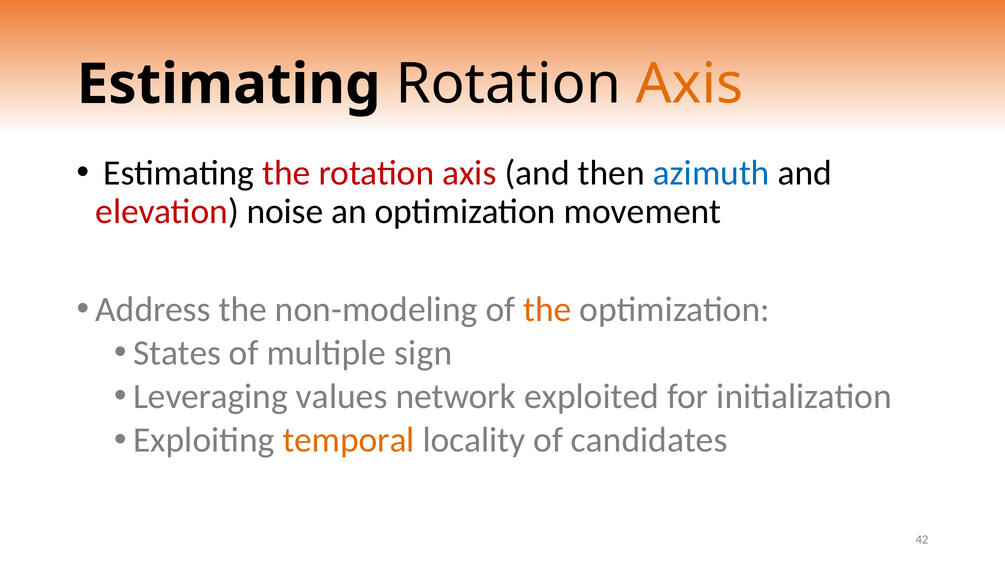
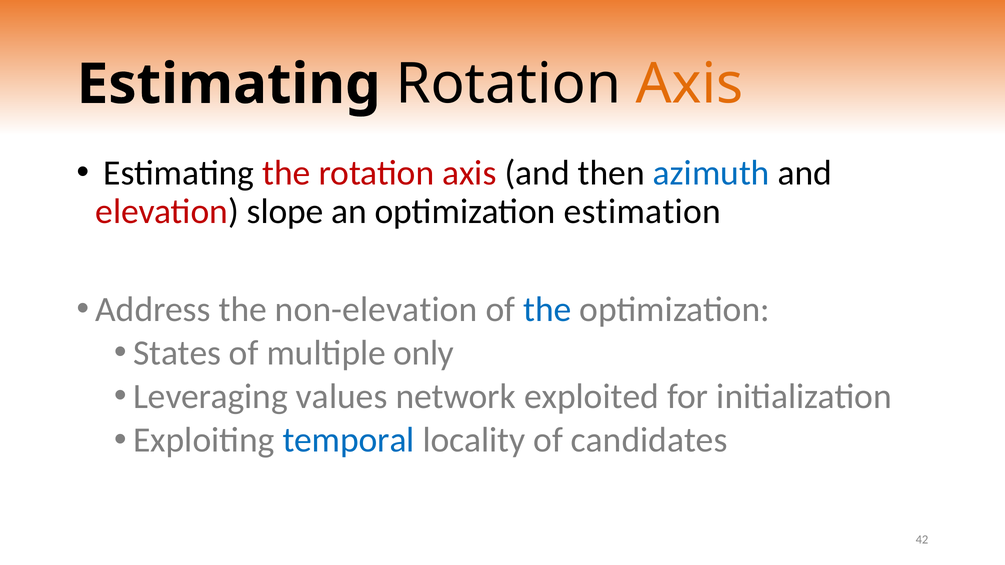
noise: noise -> slope (285, 212)
movement: movement -> estimation (642, 212)
non-modeling: non-modeling -> non-elevation (376, 309)
the colour: orange -> blue (547, 309)
sign: sign -> only (424, 353)
temporal colour: orange -> blue (349, 440)
